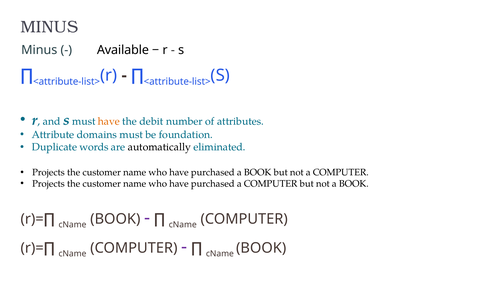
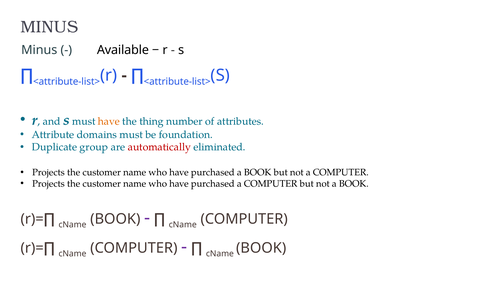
debit: debit -> thing (152, 121)
words: words -> group (94, 147)
automatically colour: black -> red (159, 147)
